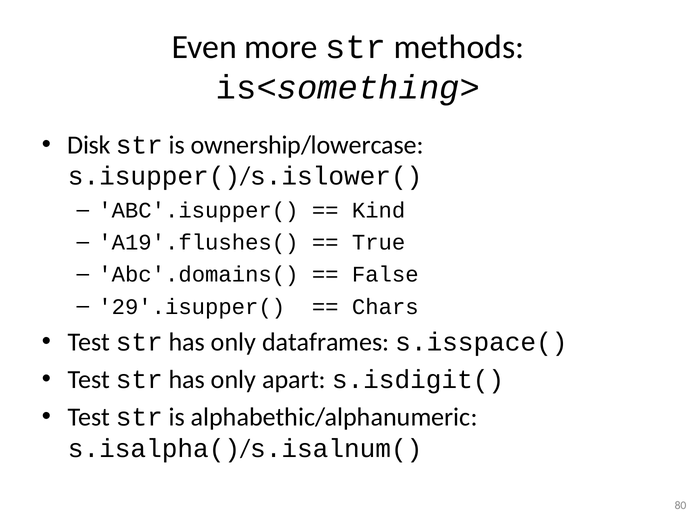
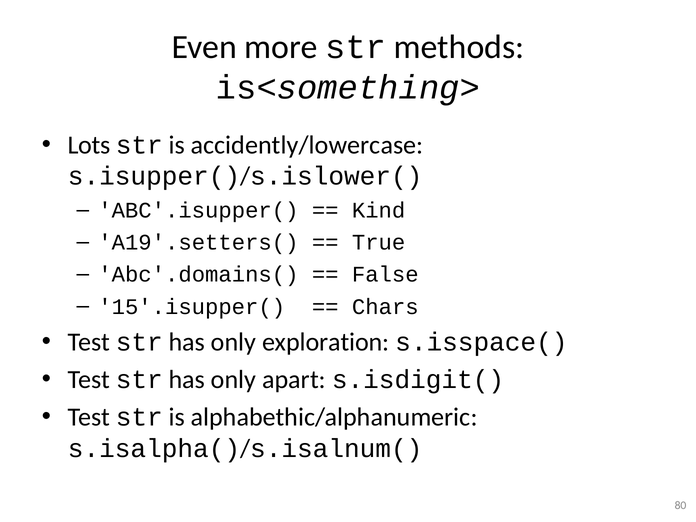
Disk: Disk -> Lots (89, 145)
ownership/lowercase: ownership/lowercase -> accidently/lowercase (307, 145)
A19'.flushes(: A19'.flushes( -> A19'.setters( (198, 243)
29'.isupper(: 29'.isupper( -> 15'.isupper( (192, 307)
dataframes: dataframes -> exploration (326, 342)
